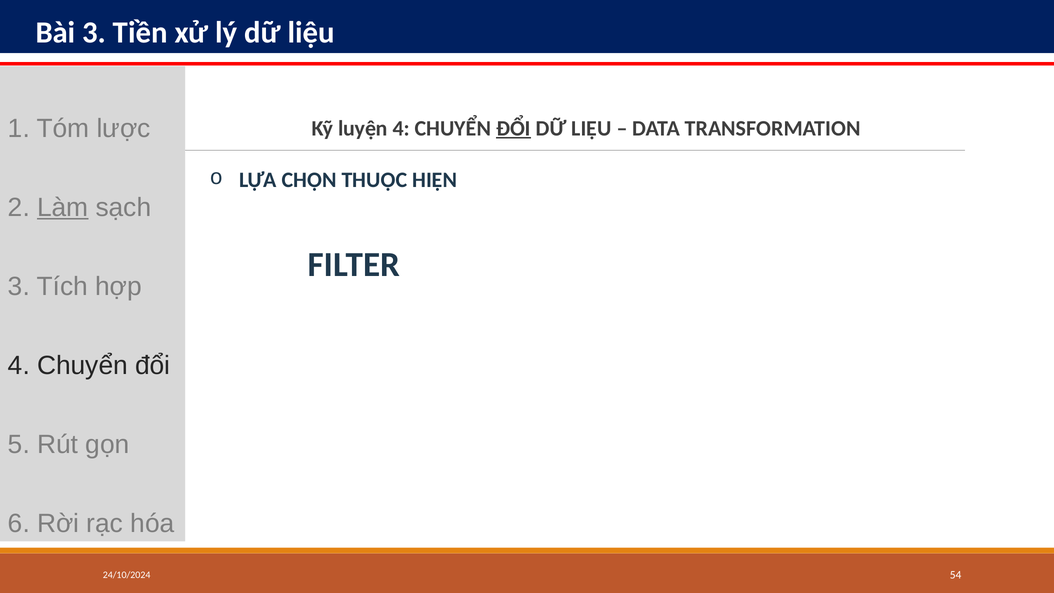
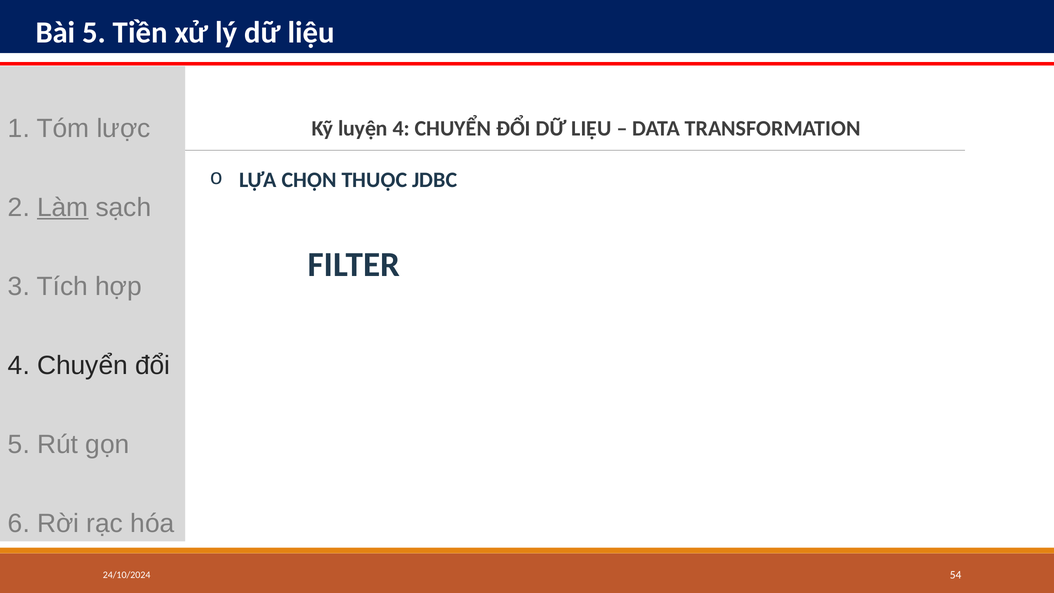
Bài 3: 3 -> 5 (94, 33)
ĐỔI underline: present -> none (513, 128)
HIỆN: HIỆN -> JDBC (435, 180)
